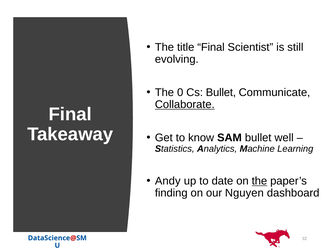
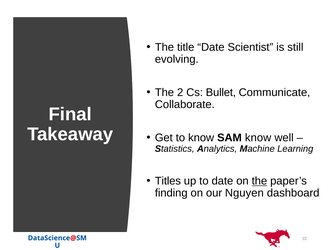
title Final: Final -> Date (211, 47)
0: 0 -> 2 (180, 92)
Collaborate underline: present -> none (185, 104)
SAM bullet: bullet -> know (258, 138)
Andy: Andy -> Titles (168, 181)
